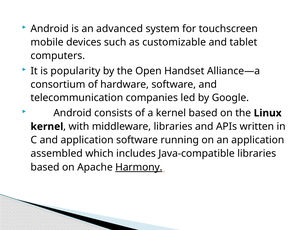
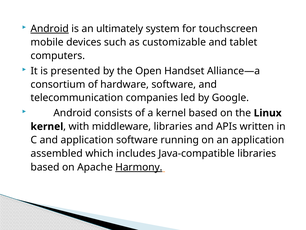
Android underline: none -> present (50, 29)
advanced: advanced -> ultimately (120, 29)
popularity: popularity -> presented (75, 71)
